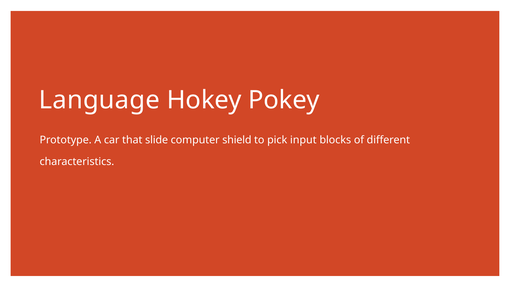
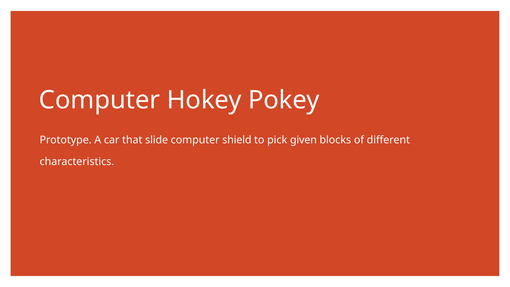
Language: Language -> Computer (99, 100)
input: input -> given (303, 140)
